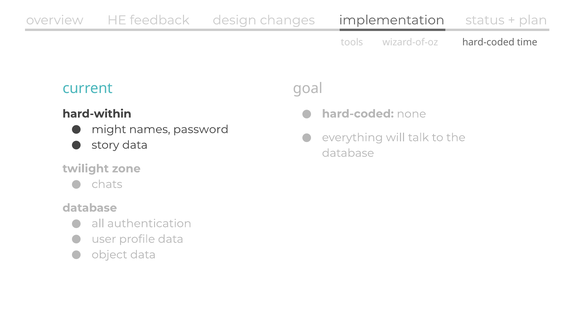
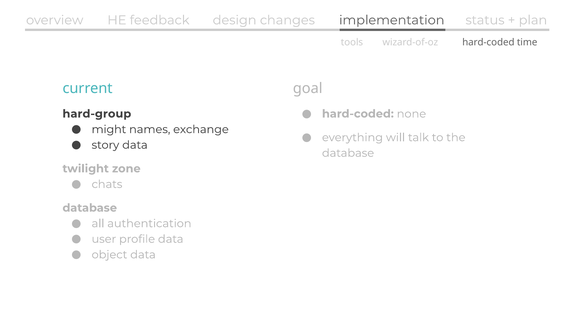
hard-within: hard-within -> hard-group (97, 114)
password: password -> exchange (201, 130)
